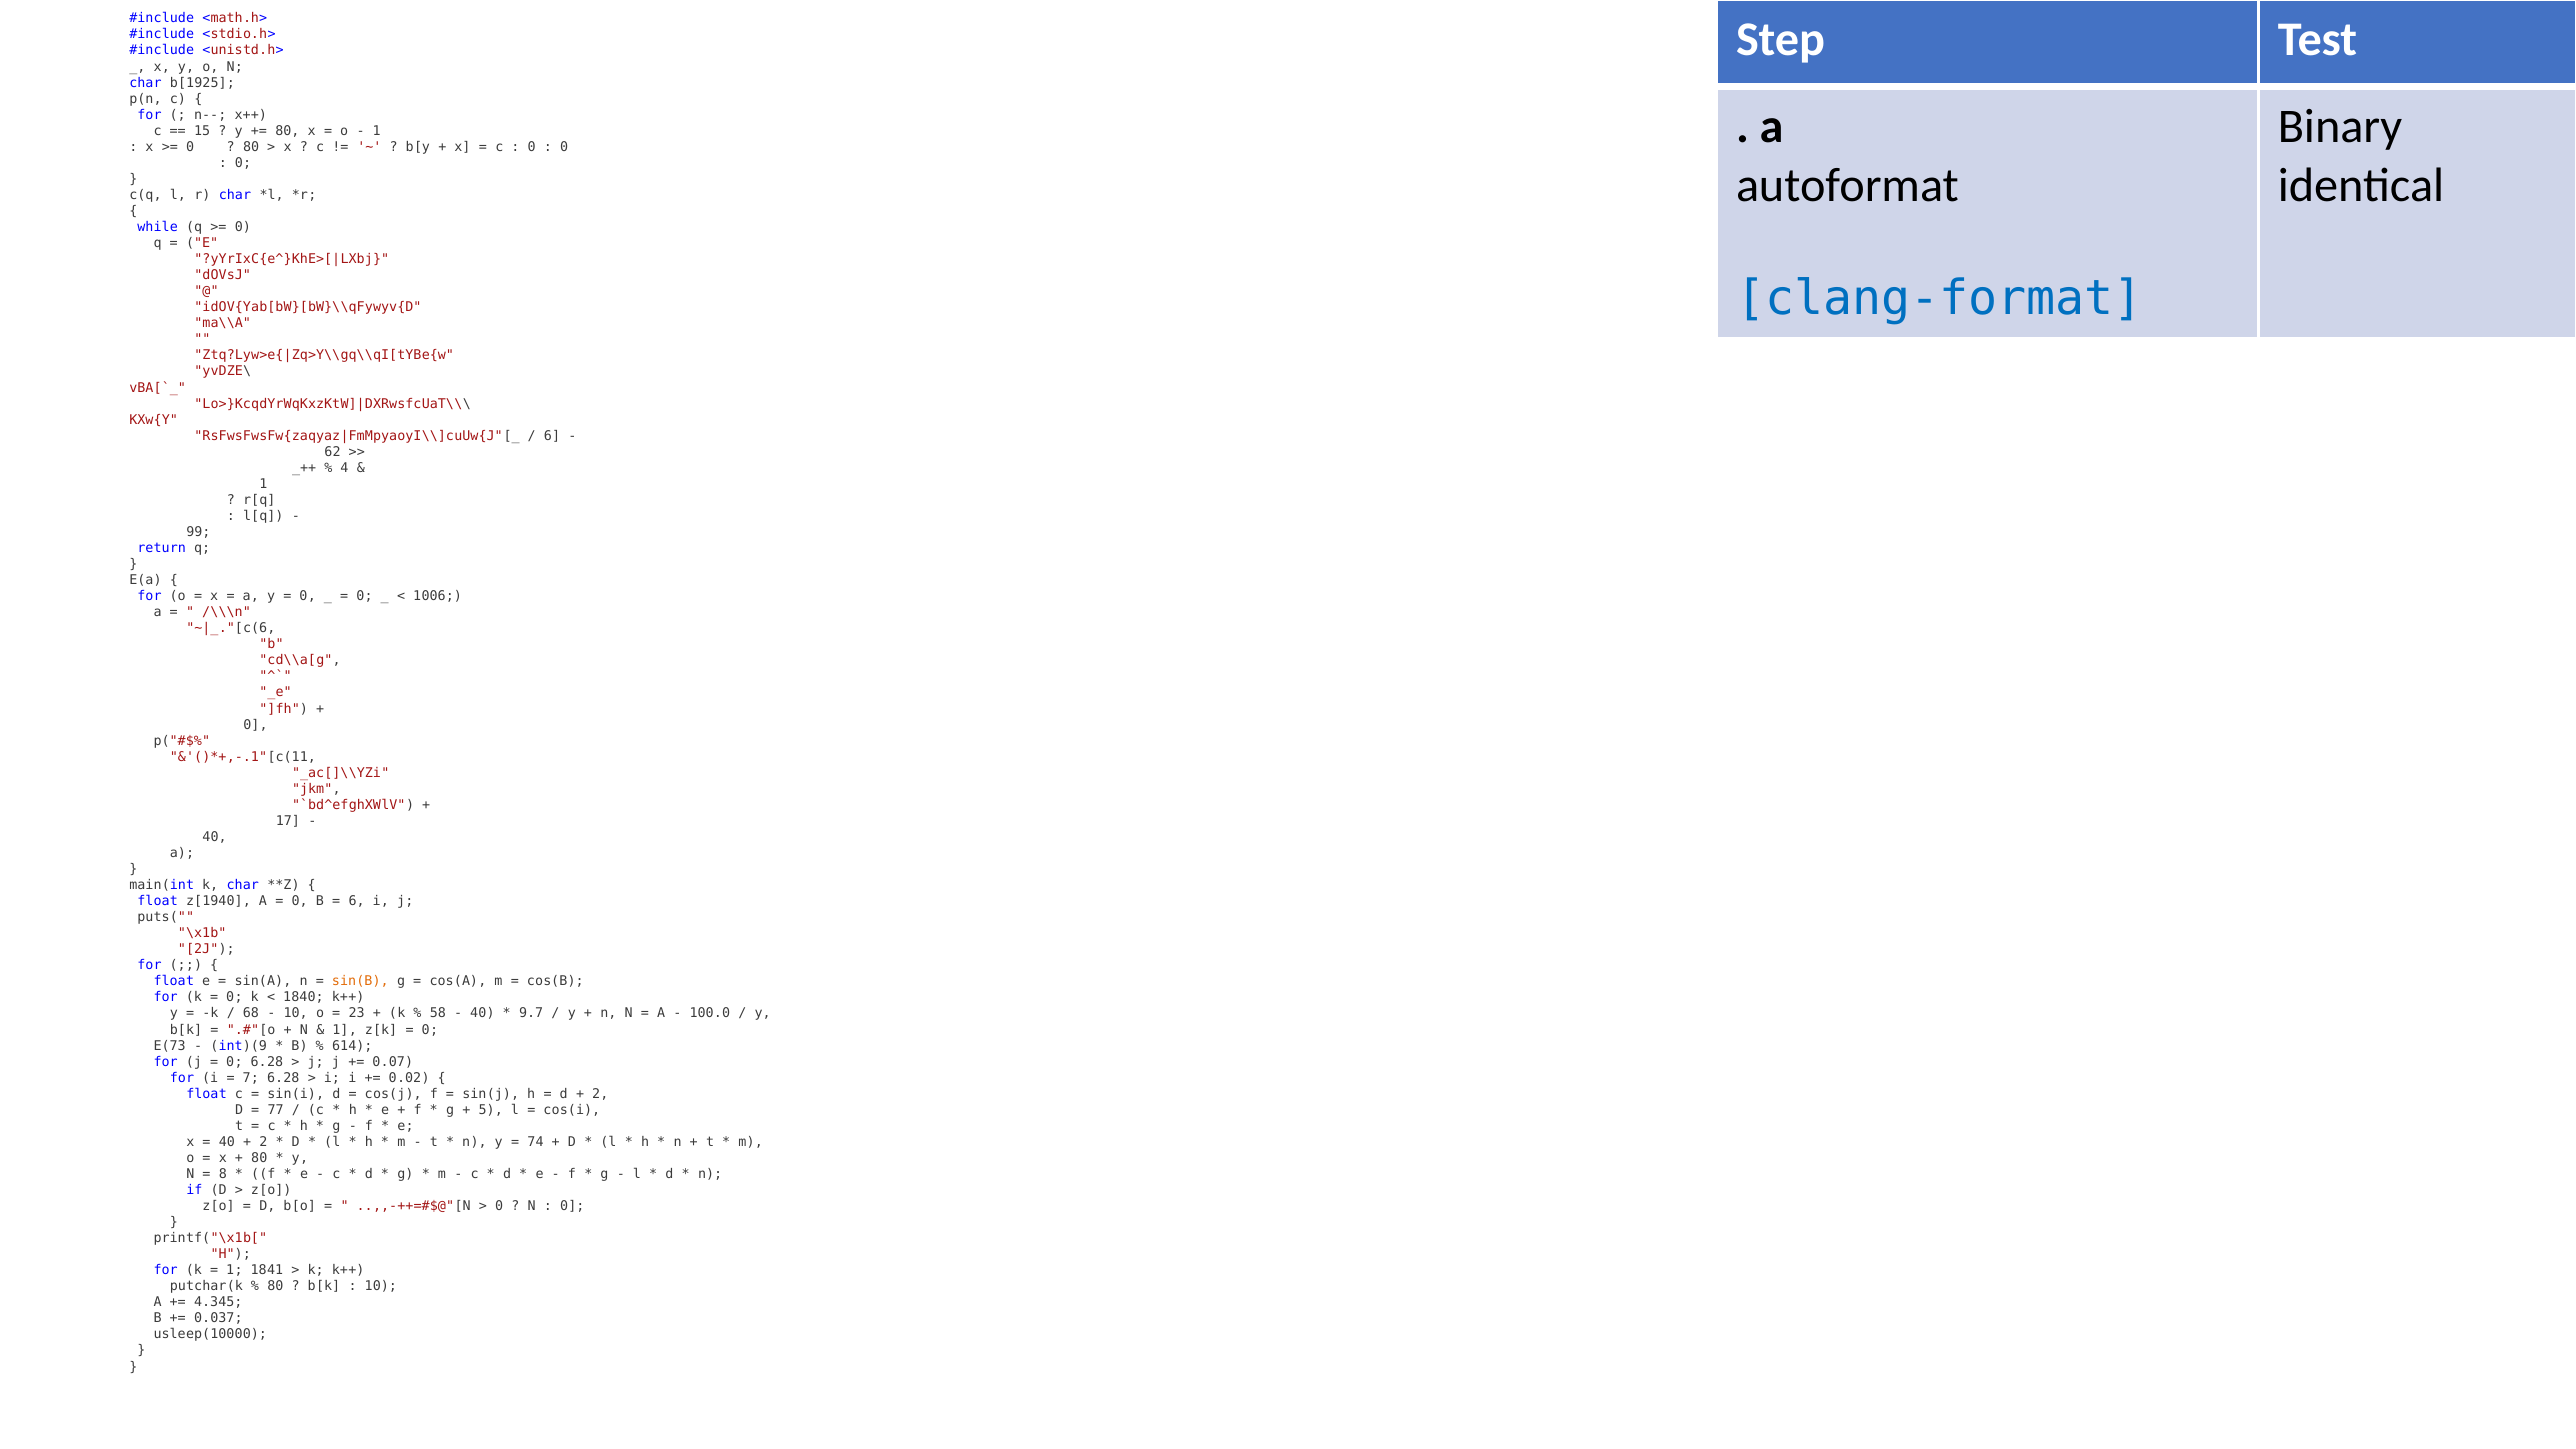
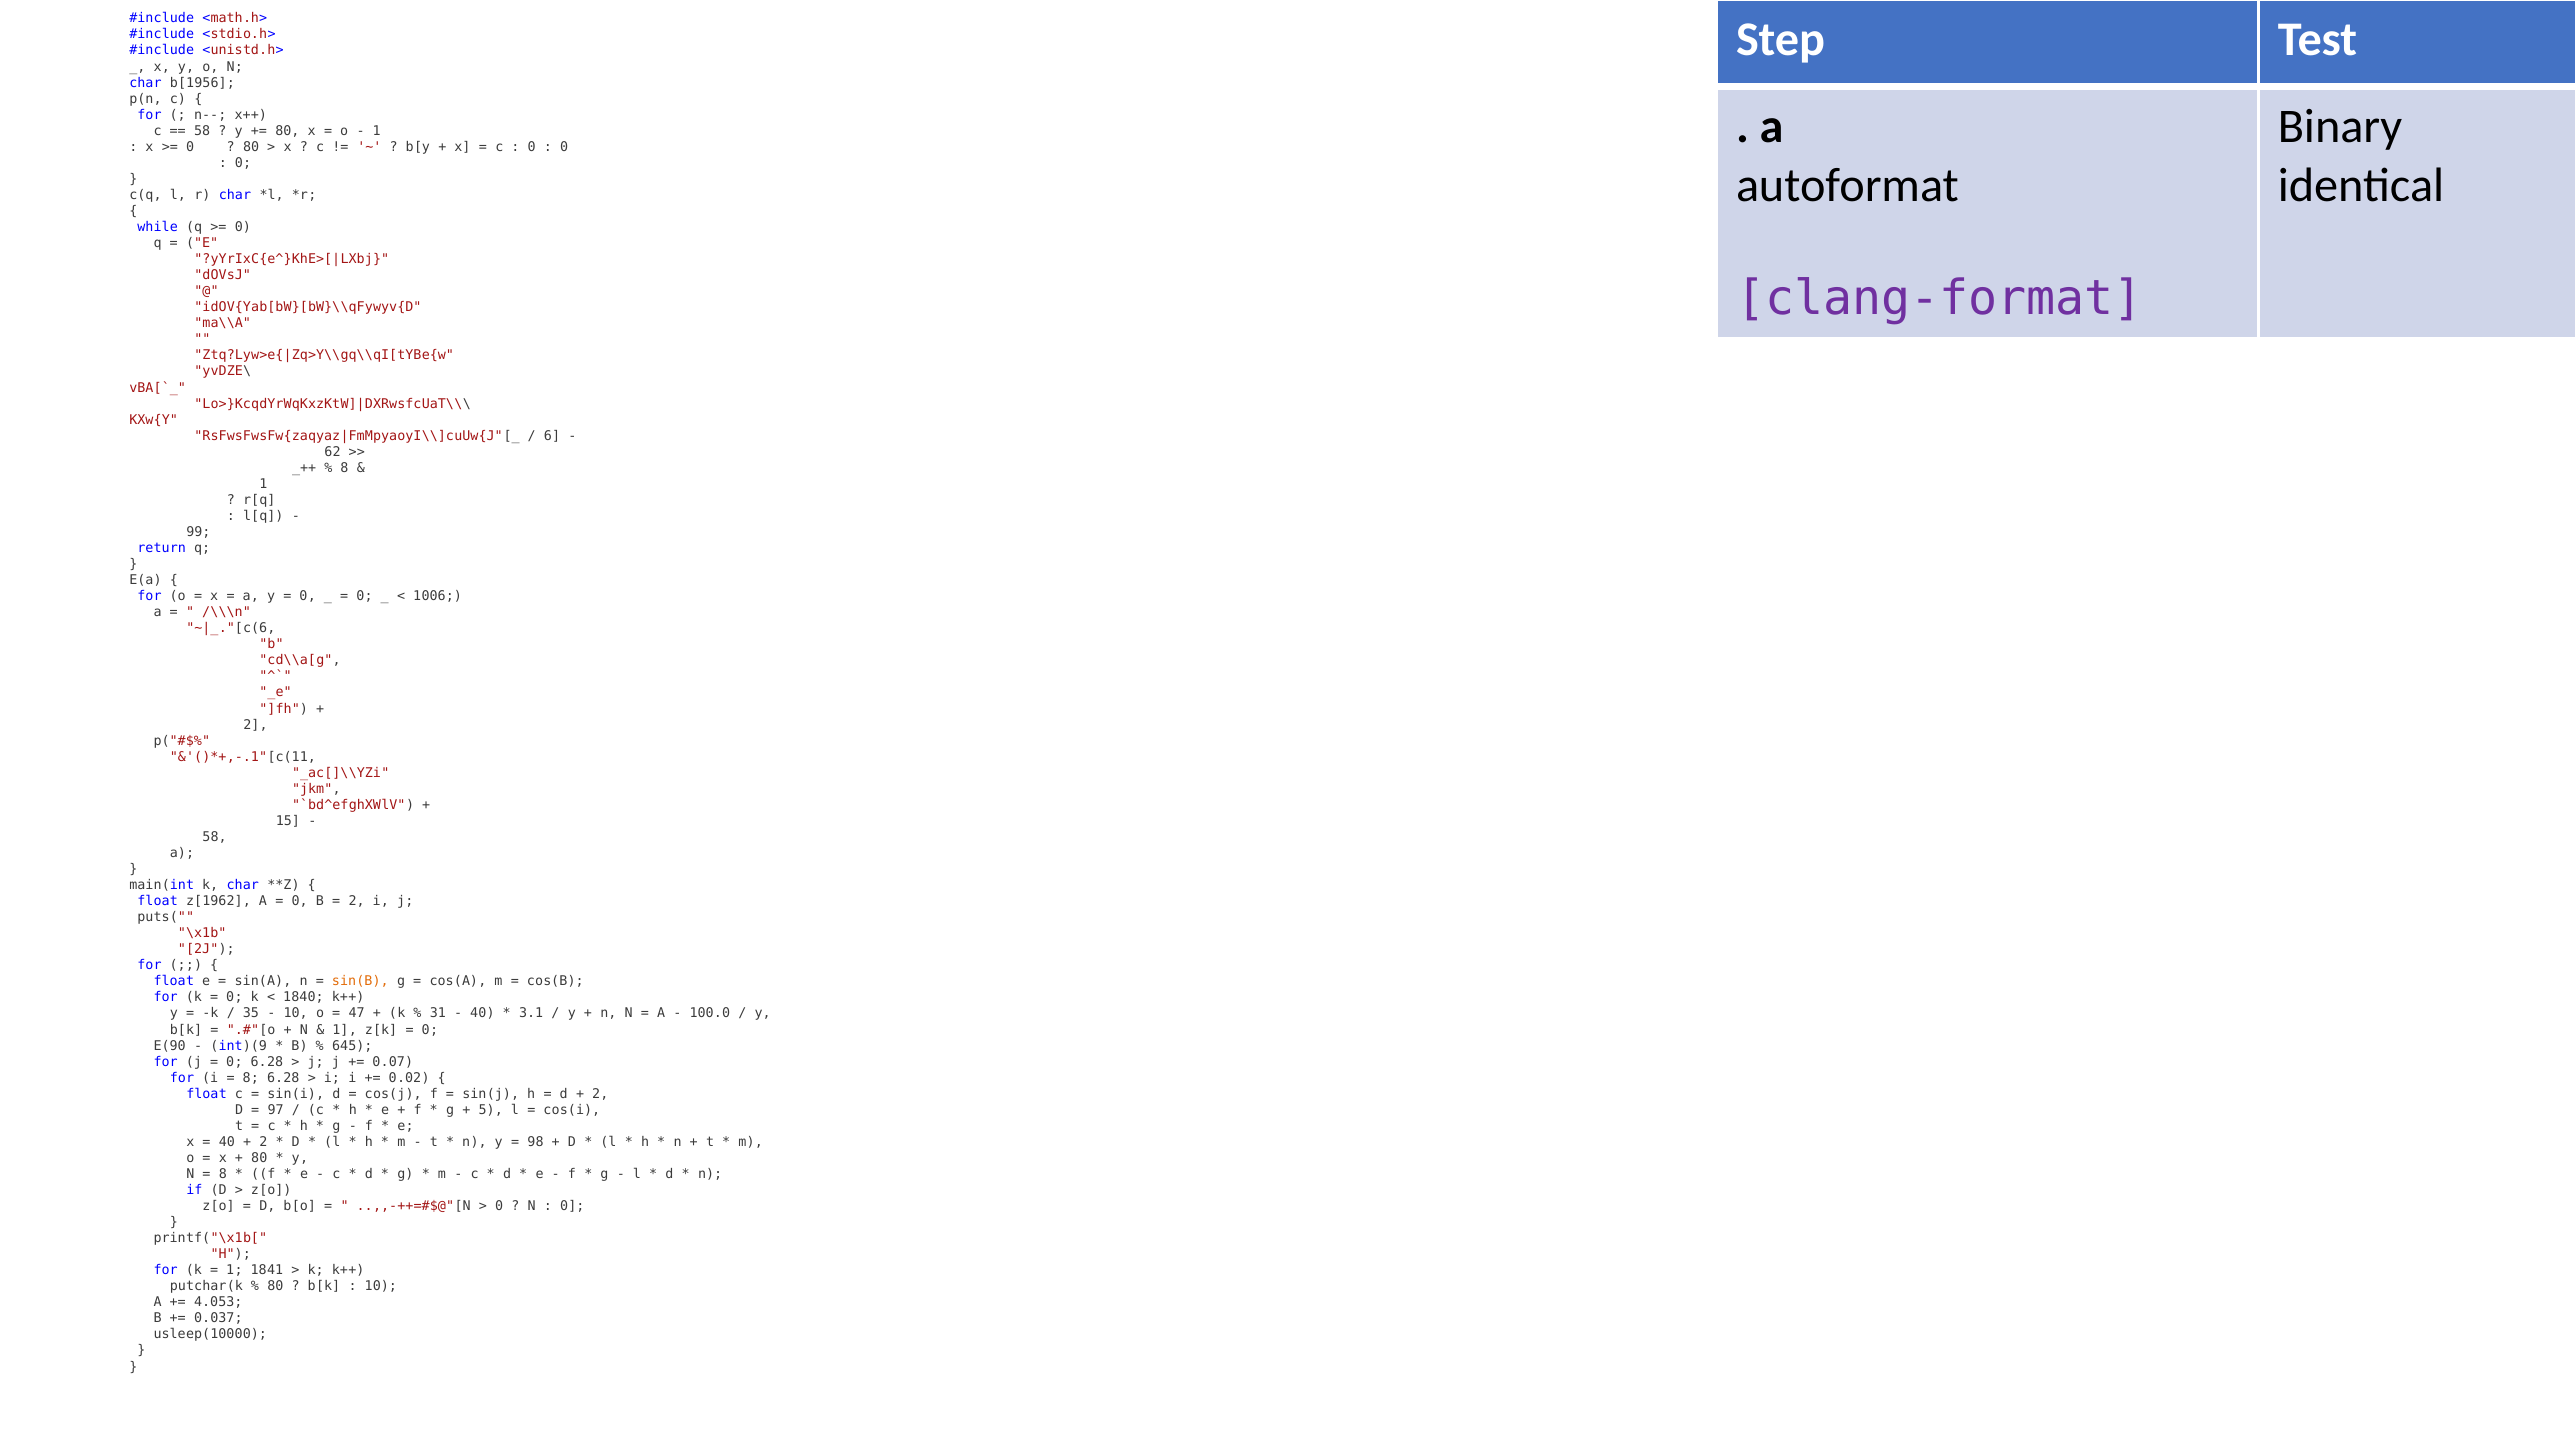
b[1925: b[1925 -> b[1956 (202, 83)
15: 15 -> 58 (202, 131)
clang-format colour: blue -> purple (1939, 299)
4: 4 -> 8 (345, 468)
0: 0 -> 2 (255, 725)
17: 17 -> 15 (288, 821)
40: 40 -> 58 (215, 837)
z[1940: z[1940 -> z[1962 (218, 901)
6: 6 -> 2 (357, 901)
68: 68 -> 35 (251, 1014)
23: 23 -> 47 (357, 1014)
58: 58 -> 31 (438, 1014)
9.7: 9.7 -> 3.1 (531, 1014)
E(73: E(73 -> E(90 (170, 1046)
614: 614 -> 645 (352, 1046)
7: 7 -> 8 (251, 1078)
77: 77 -> 97 (276, 1110)
74: 74 -> 98 (536, 1142)
4.345: 4.345 -> 4.053 (218, 1302)
